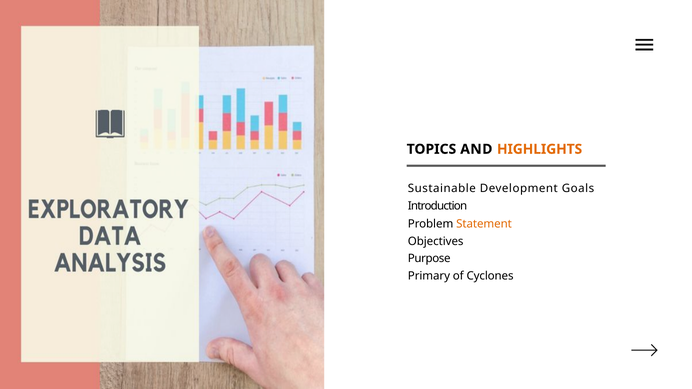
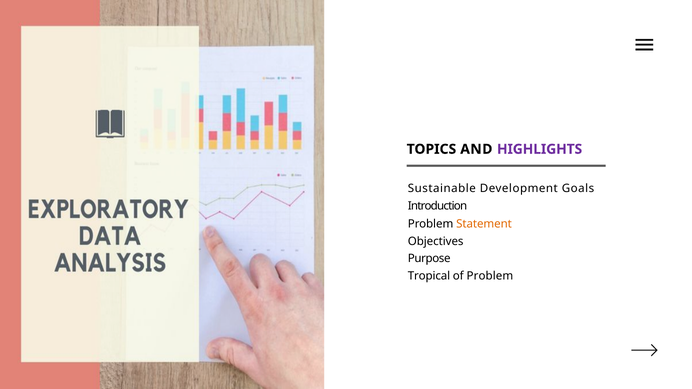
HIGHLIGHTS colour: orange -> purple (540, 149)
Primary: Primary -> Tropical (429, 276)
of Cyclones: Cyclones -> Problem (490, 276)
